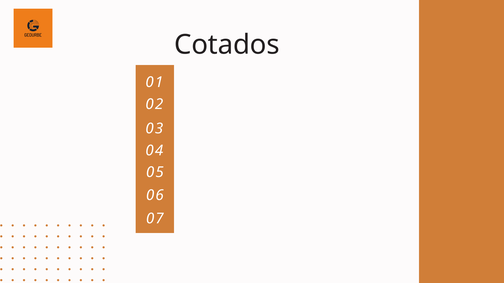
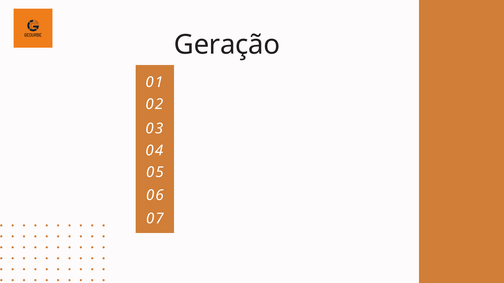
Cotados: Cotados -> Geração (227, 45)
